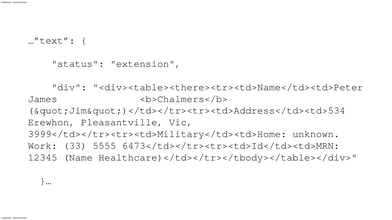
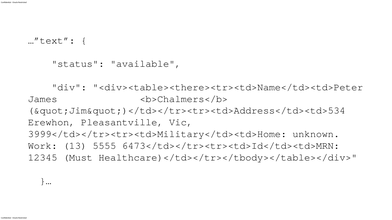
extension: extension -> available (146, 64)
33: 33 -> 13 (75, 146)
Name: Name -> Must (78, 158)
